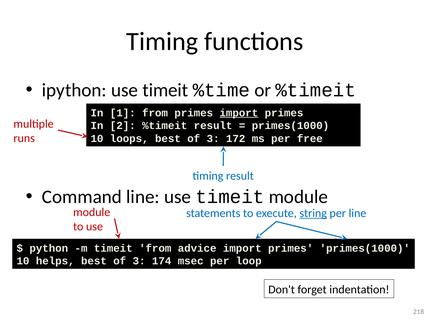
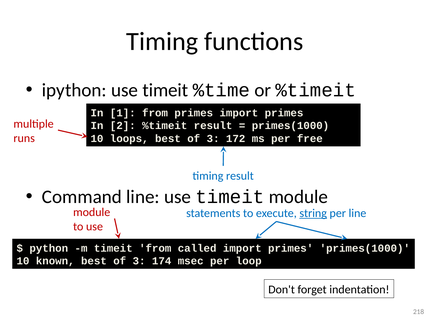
import underline: present -> none (239, 113)
advice: advice -> called (197, 249)
helps: helps -> known (55, 261)
